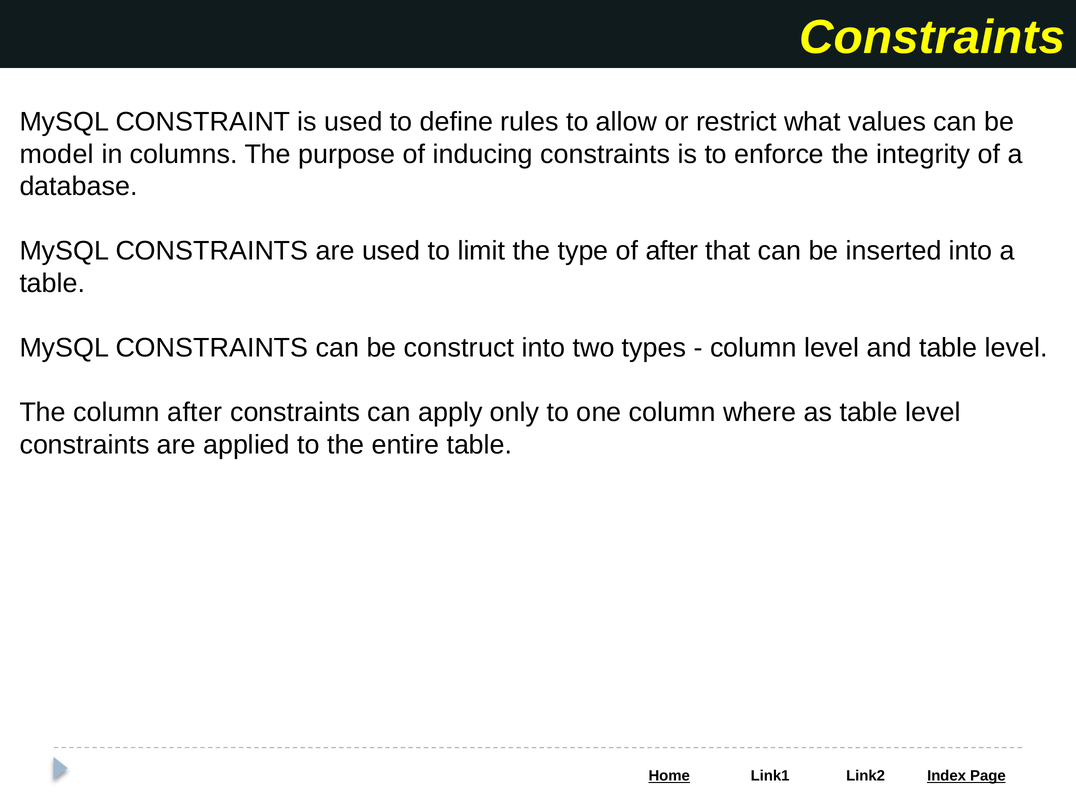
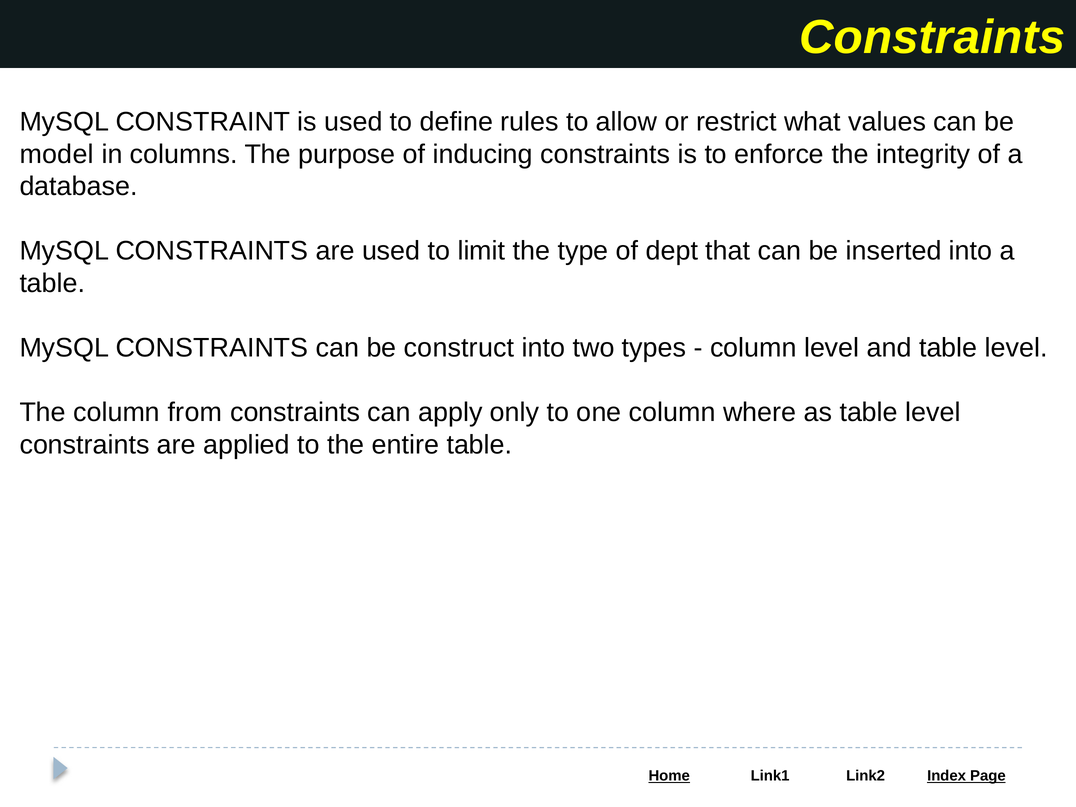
of after: after -> dept (672, 251)
column after: after -> from (195, 412)
